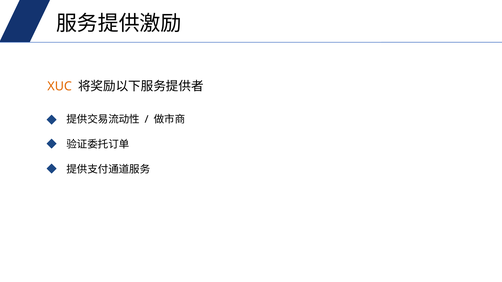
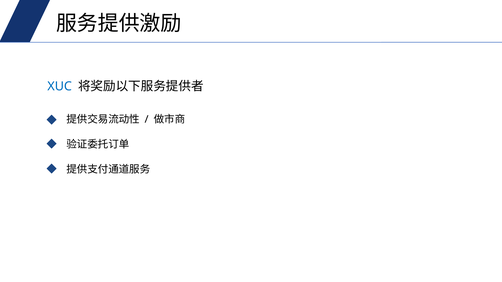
XUC colour: orange -> blue (60, 87)
